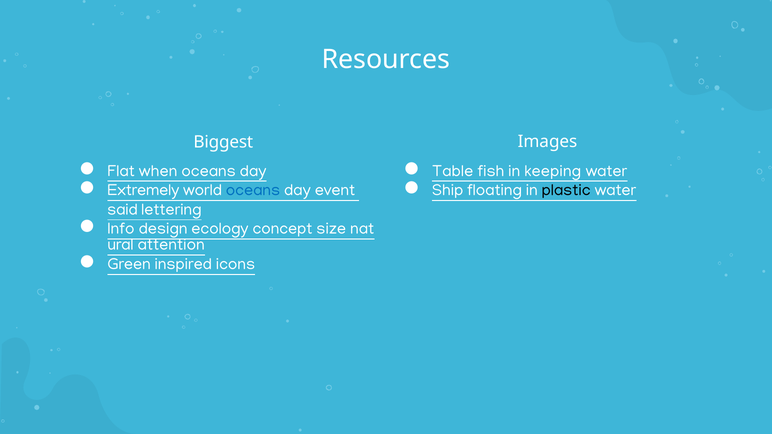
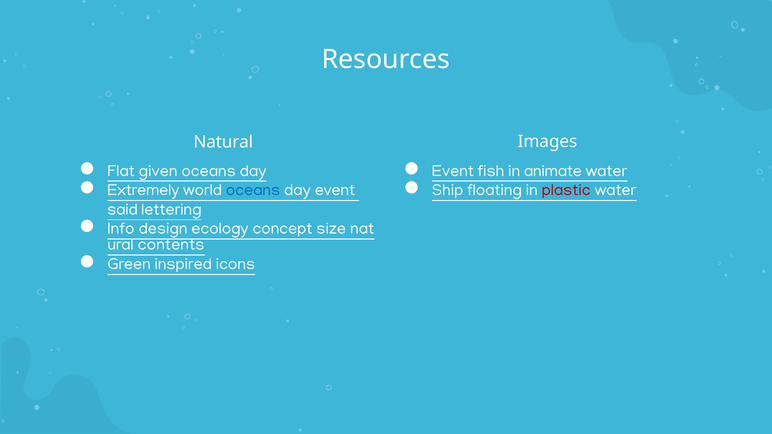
Biggest: Biggest -> Natural (223, 142)
when: when -> given (158, 171)
Table: Table -> Event (453, 171)
keeping: keeping -> animate (553, 171)
plastic colour: black -> red (566, 190)
attention: attention -> contents (171, 245)
